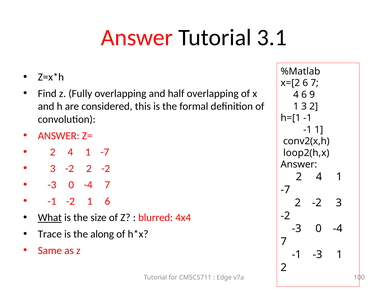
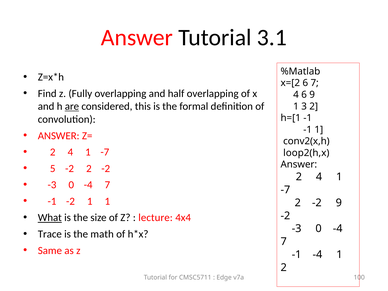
are underline: none -> present (72, 106)
3: 3 -> 5 (53, 169)
1 6: 6 -> 1 (107, 201)
-2 3: 3 -> 9 (339, 203)
blurred: blurred -> lecture (156, 218)
along: along -> math (102, 234)
-1 -3: -3 -> -4 (317, 255)
